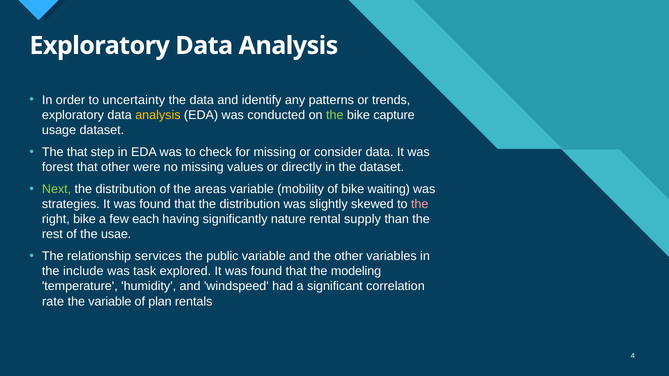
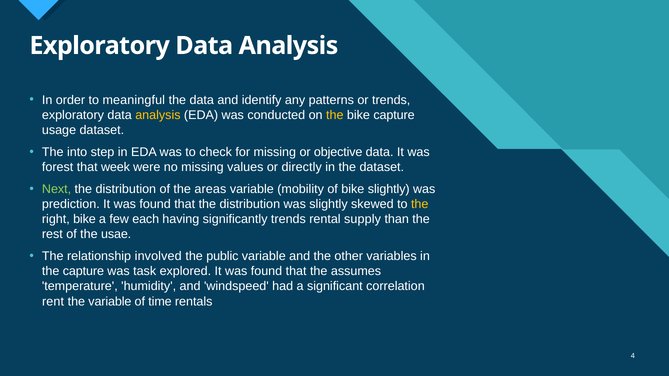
uncertainty: uncertainty -> meaningful (134, 100)
the colour: light green -> yellow (335, 115)
The that: that -> into (77, 152)
consider: consider -> objective (338, 152)
that other: other -> week (115, 167)
bike waiting: waiting -> slightly (389, 189)
strategies: strategies -> prediction (71, 204)
the colour: pink -> yellow (420, 204)
significantly nature: nature -> trends (288, 219)
services: services -> involved (158, 256)
the include: include -> capture (83, 272)
modeling: modeling -> assumes (356, 272)
rate: rate -> rent (53, 302)
plan: plan -> time (160, 302)
